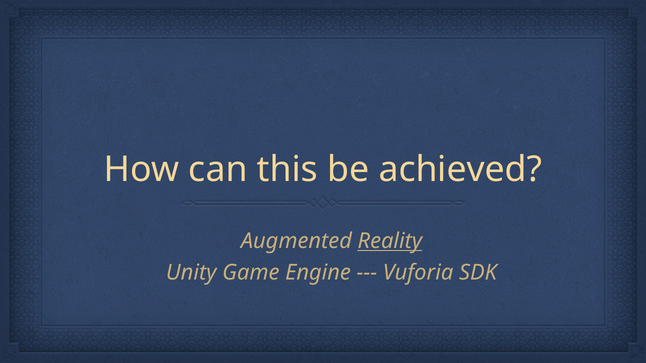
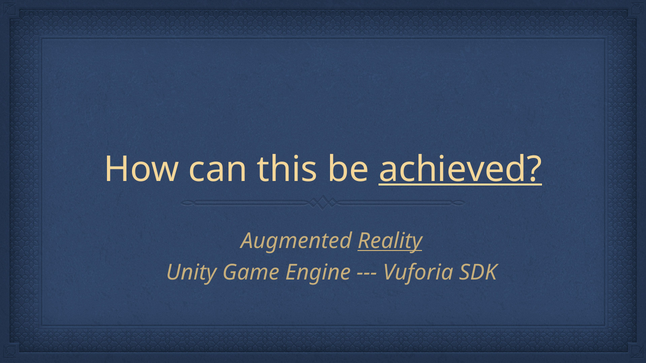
achieved underline: none -> present (460, 170)
